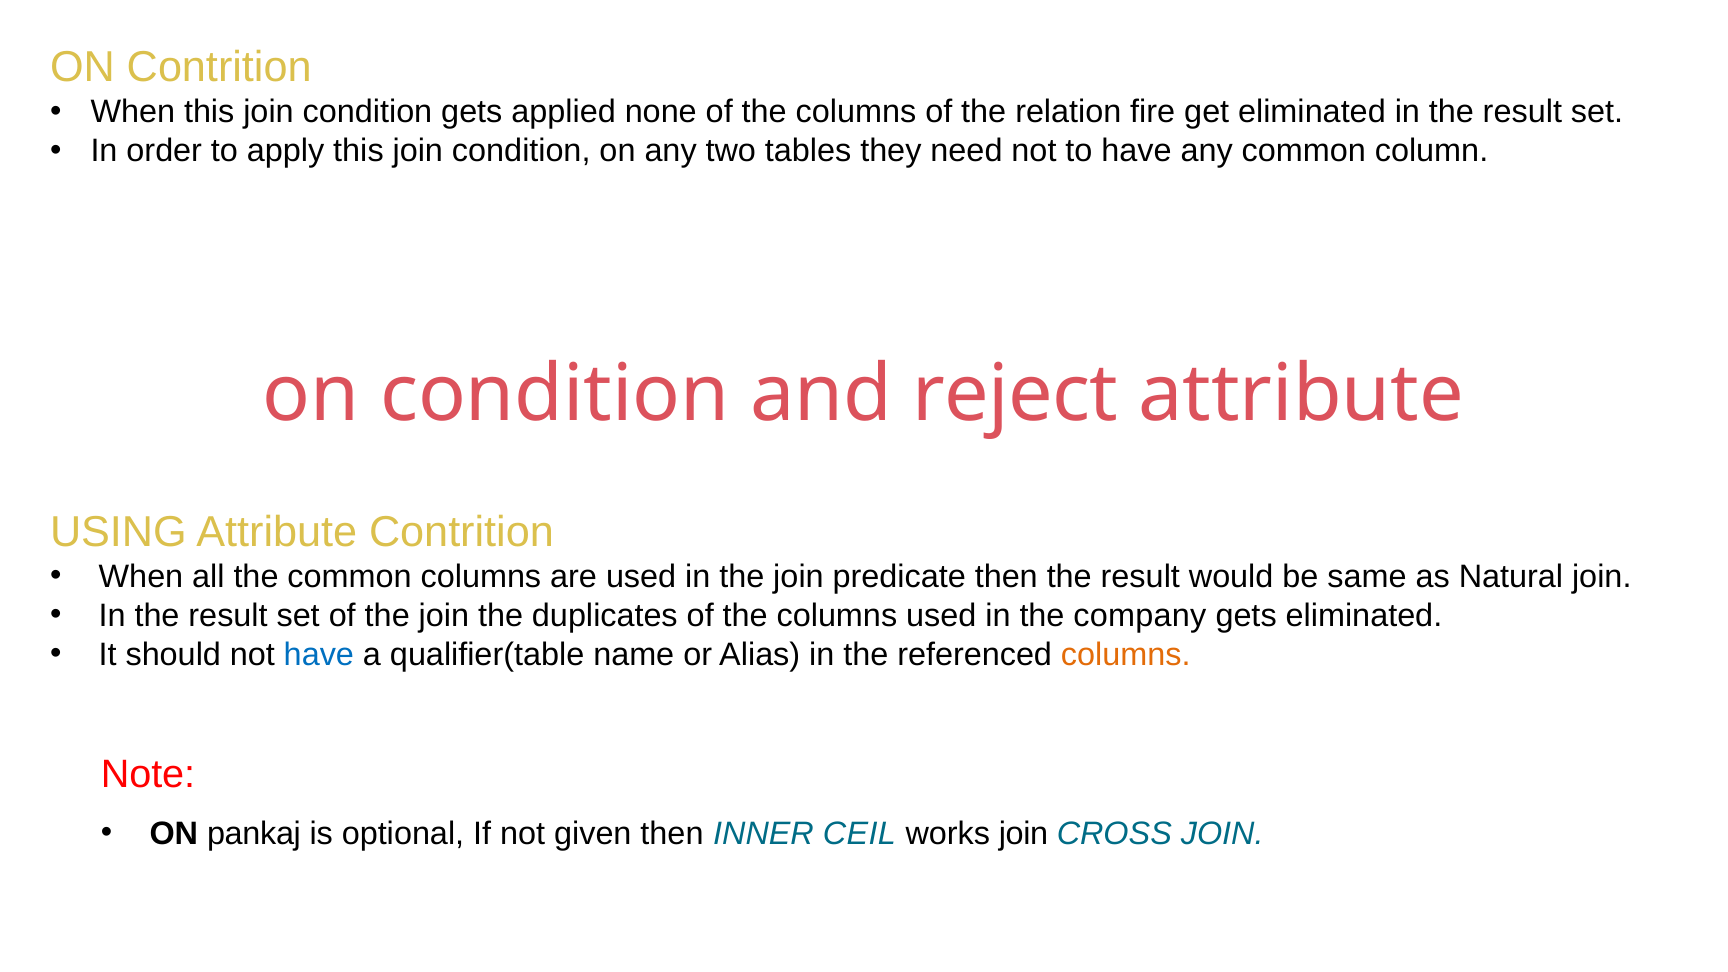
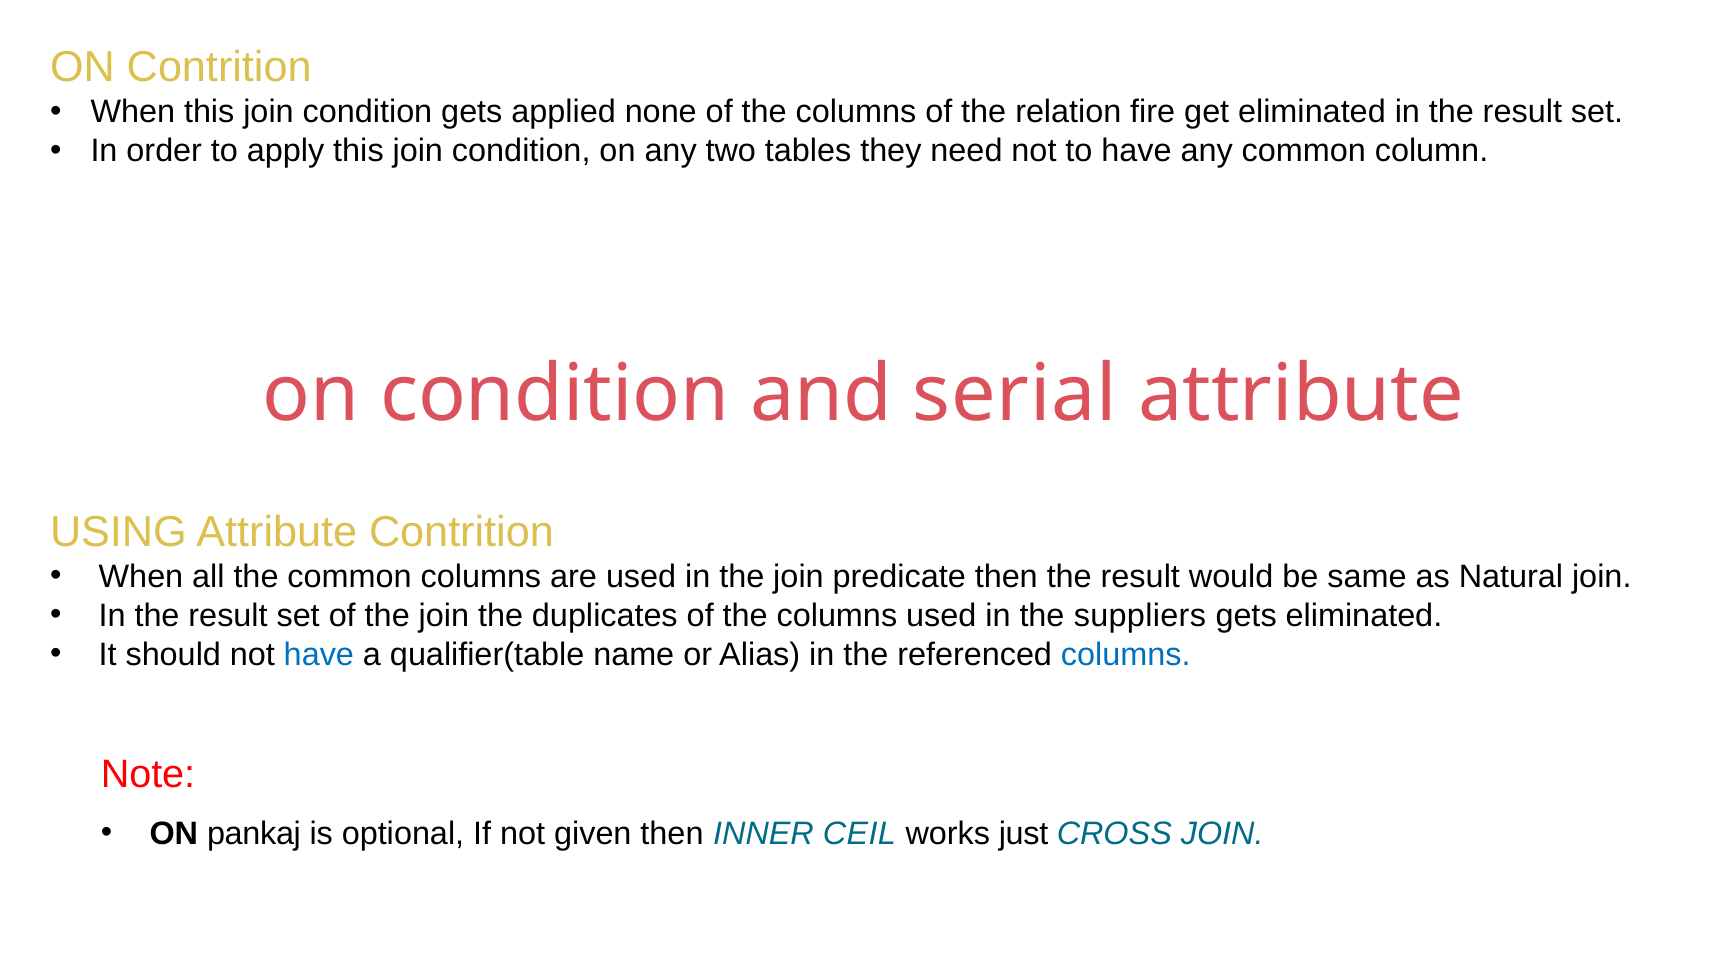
reject: reject -> serial (1015, 394)
company: company -> suppliers (1140, 616)
columns colour: orange -> blue (1126, 654)
works join: join -> just (1024, 834)
